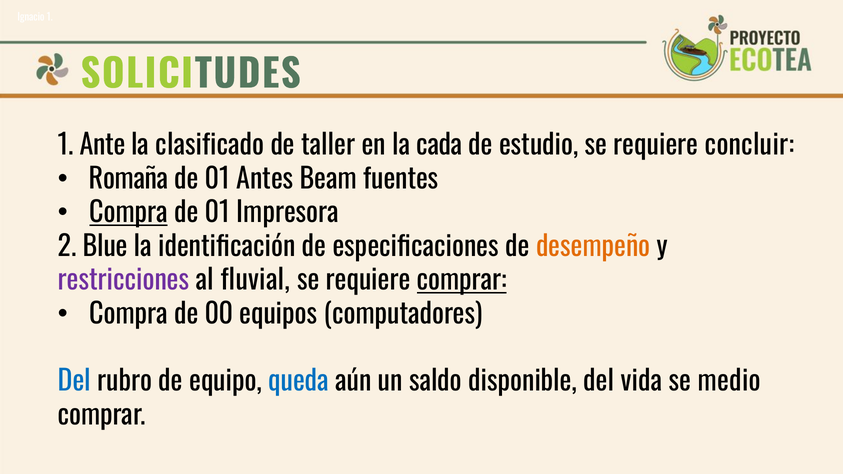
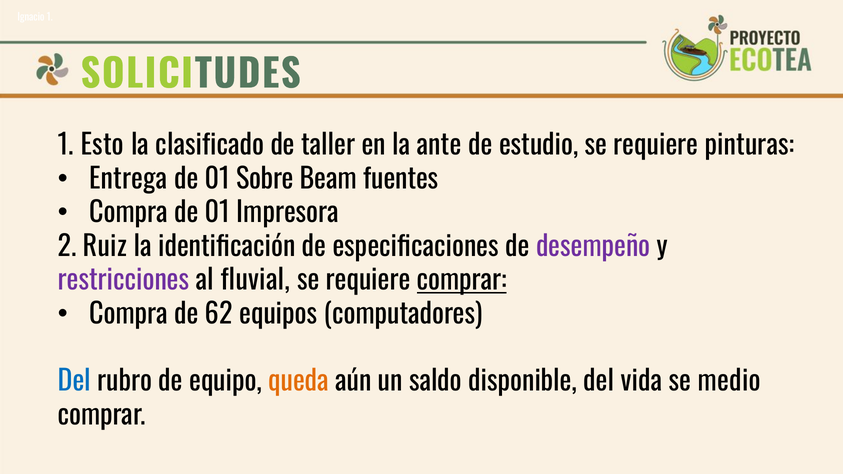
Ante: Ante -> Esto (102, 146)
cada: cada -> ante (439, 146)
concluir: concluir -> pinturas (749, 146)
Romaña: Romaña -> Entrega (128, 179)
Antes: Antes -> Sobre (265, 179)
Compra underline: present -> none (129, 213)
Blue: Blue -> Ruiz (105, 247)
desempeño colour: orange -> purple (593, 247)
00: 00 -> 62 (219, 314)
queda colour: blue -> orange (299, 382)
